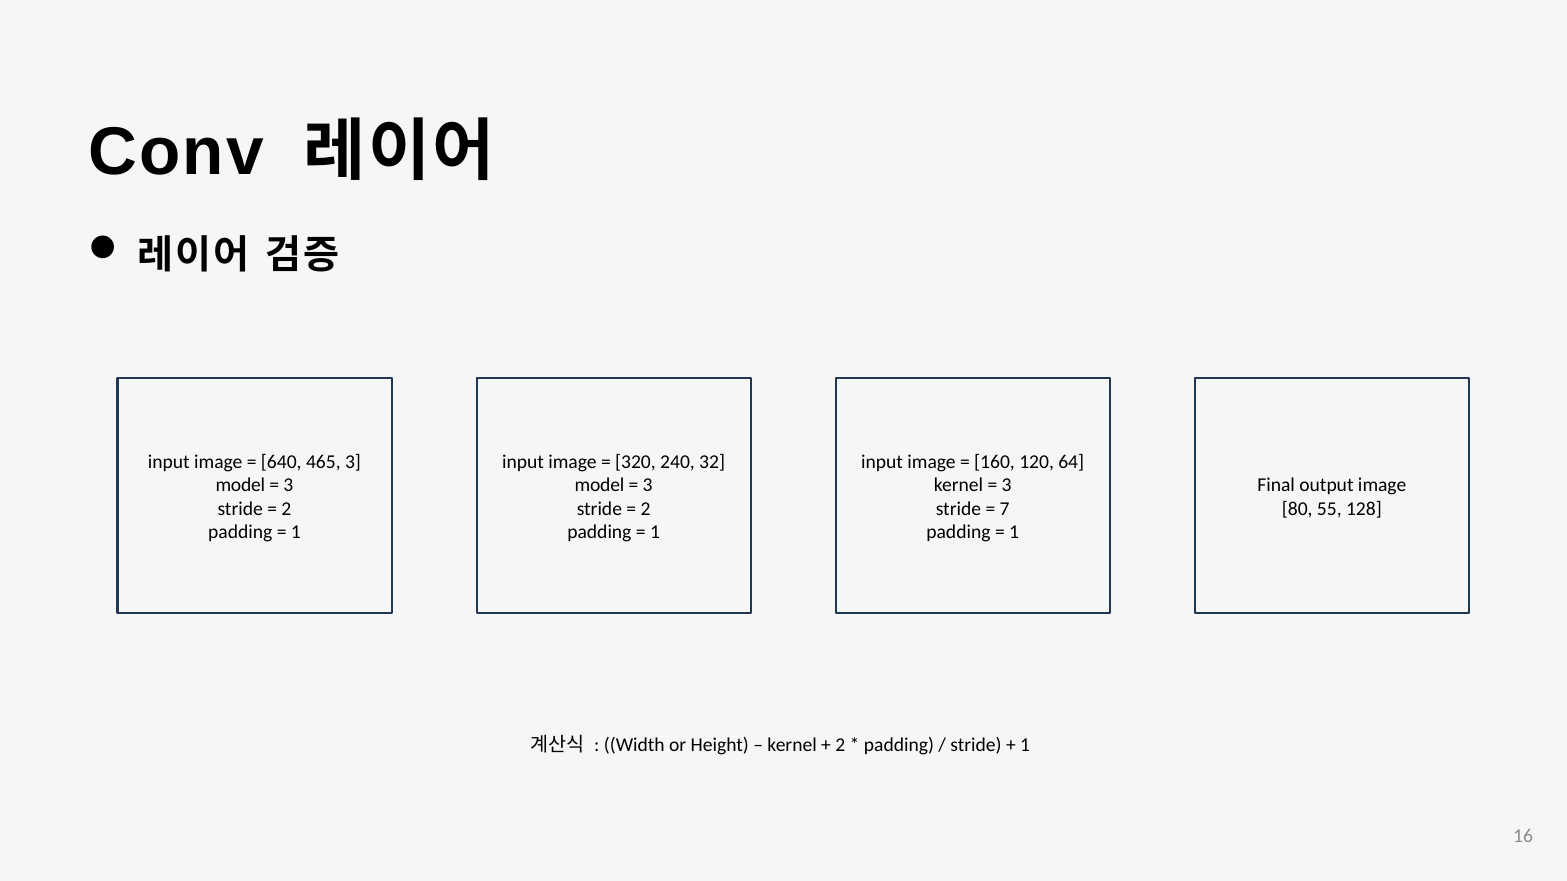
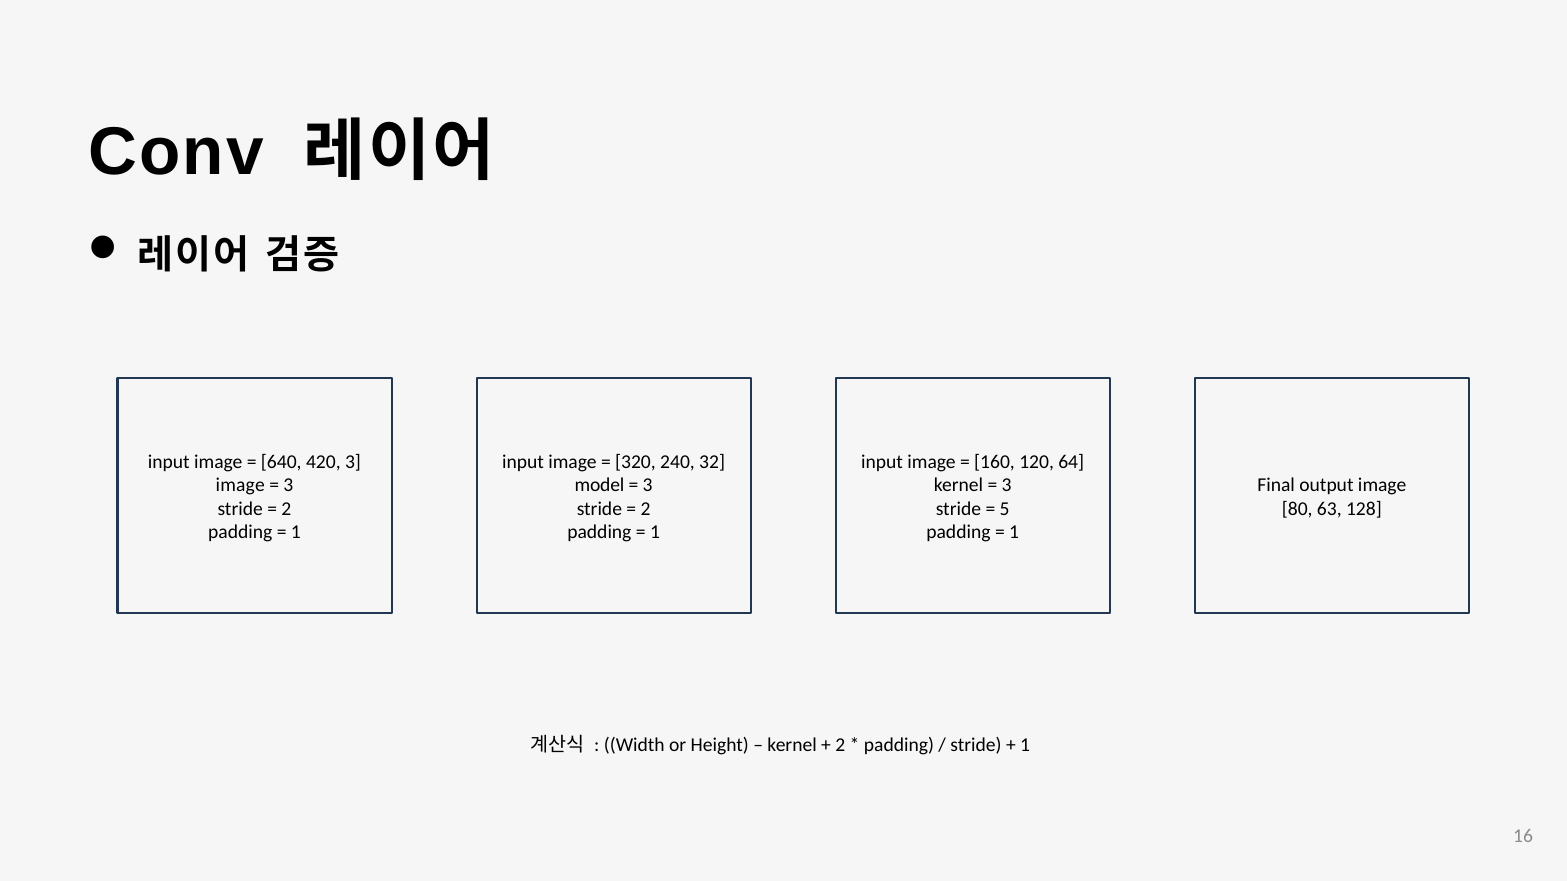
465: 465 -> 420 (323, 462)
model: model -> image (240, 485)
7: 7 -> 5 (1005, 509)
55: 55 -> 63 (1329, 509)
